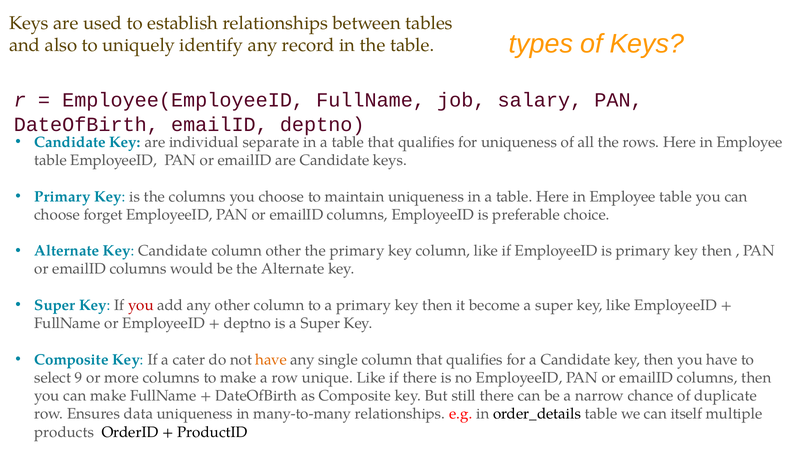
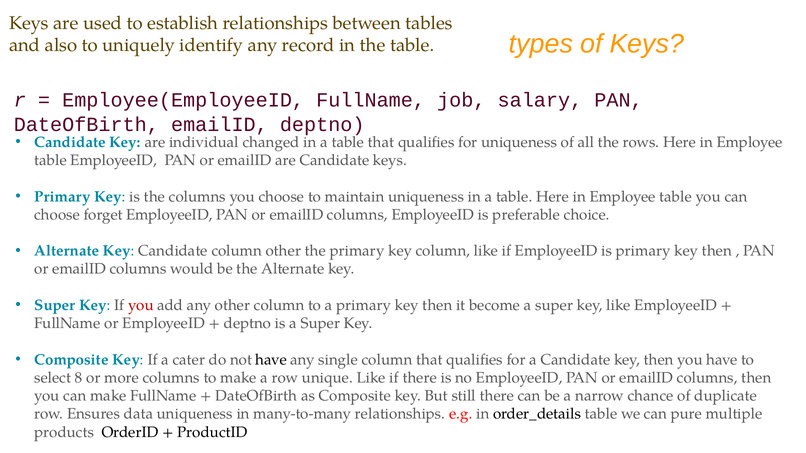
separate: separate -> changed (271, 142)
have colour: orange -> black (271, 360)
9: 9 -> 8 (79, 378)
itself: itself -> pure (686, 414)
